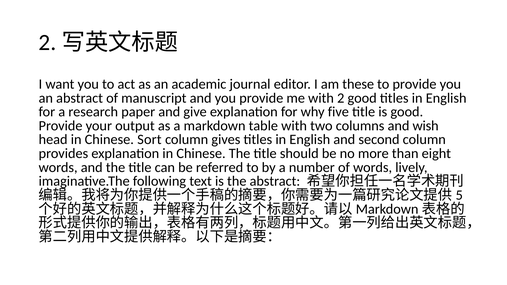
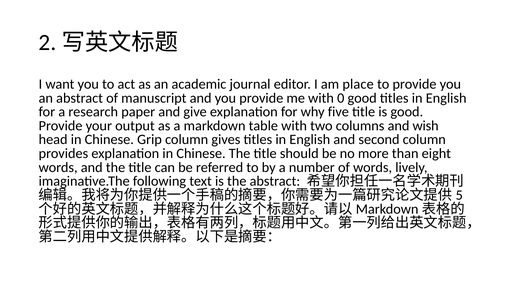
these: these -> place (358, 84)
2: 2 -> 0 (341, 98)
Sort: Sort -> Grip (150, 140)
